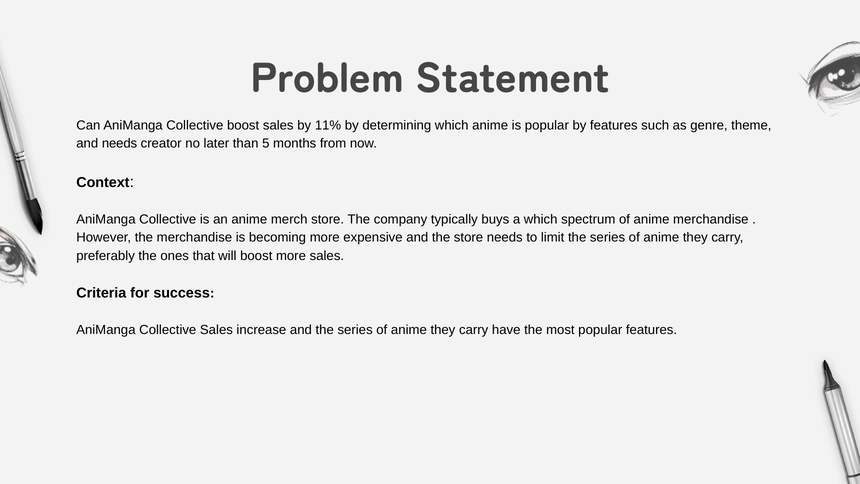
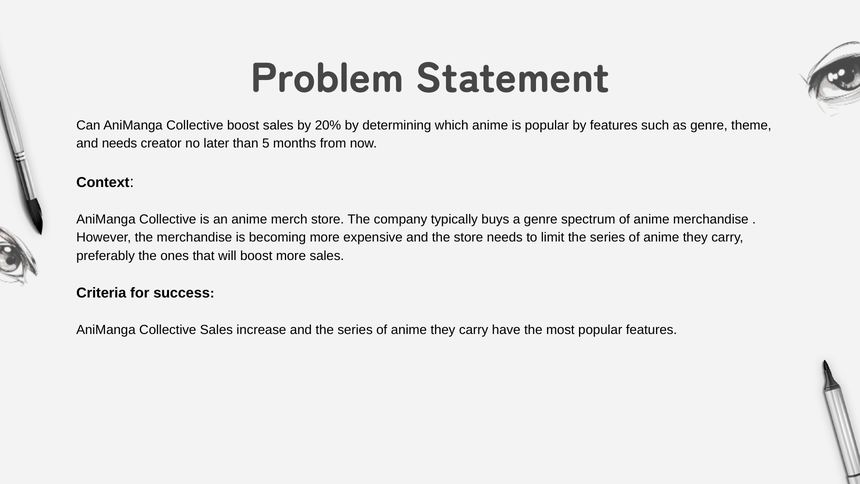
11%: 11% -> 20% (328, 125)
a which: which -> genre (541, 219)
